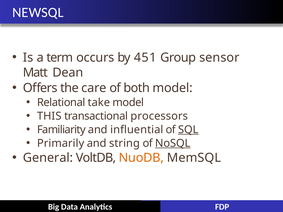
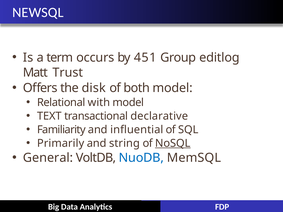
sensor: sensor -> editlog (219, 58)
Dean: Dean -> Trust (68, 73)
care: care -> disk (94, 88)
take: take -> with (99, 103)
THIS: THIS -> TEXT (49, 116)
processors: processors -> declarative (159, 116)
SQL underline: present -> none (188, 130)
NuoDB colour: orange -> blue (141, 158)
